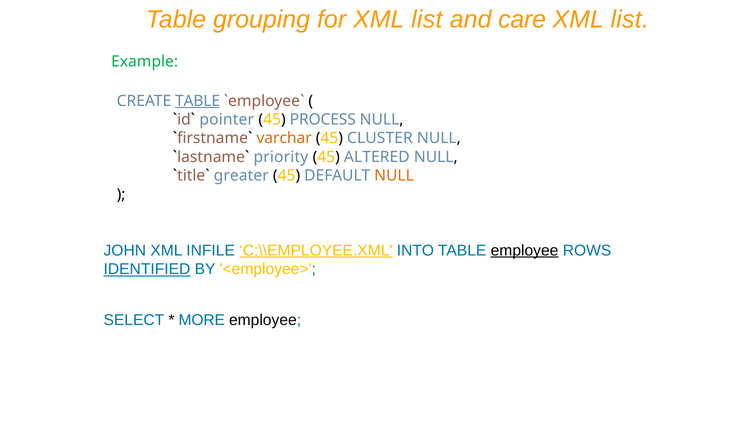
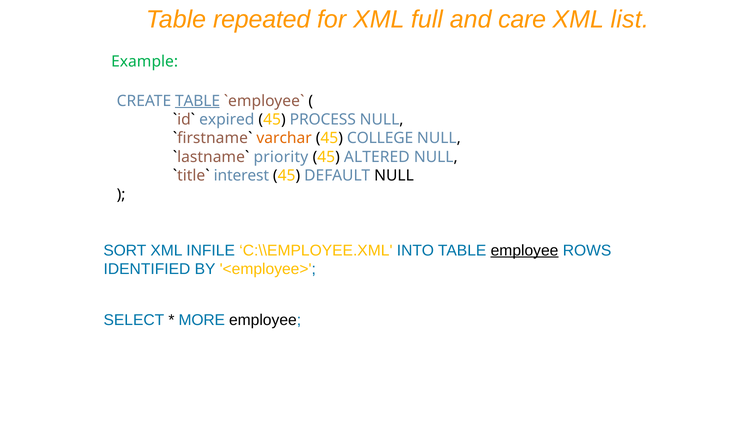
grouping: grouping -> repeated (262, 19)
for XML list: list -> full (427, 19)
pointer: pointer -> expired (227, 120)
CLUSTER: CLUSTER -> COLLEGE (380, 138)
greater: greater -> interest (241, 176)
NULL colour: orange -> black (394, 176)
JOHN: JOHN -> SORT (125, 251)
C:\\EMPLOYEE.XML underline: present -> none (316, 251)
IDENTIFIED underline: present -> none (147, 269)
